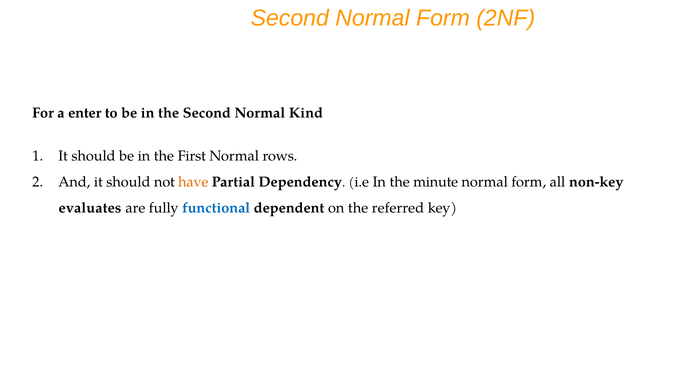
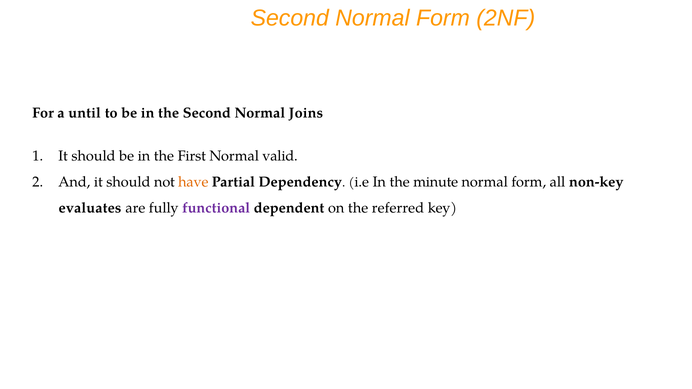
enter: enter -> until (85, 113)
Kind: Kind -> Joins (306, 113)
rows: rows -> valid (280, 156)
functional colour: blue -> purple (216, 208)
